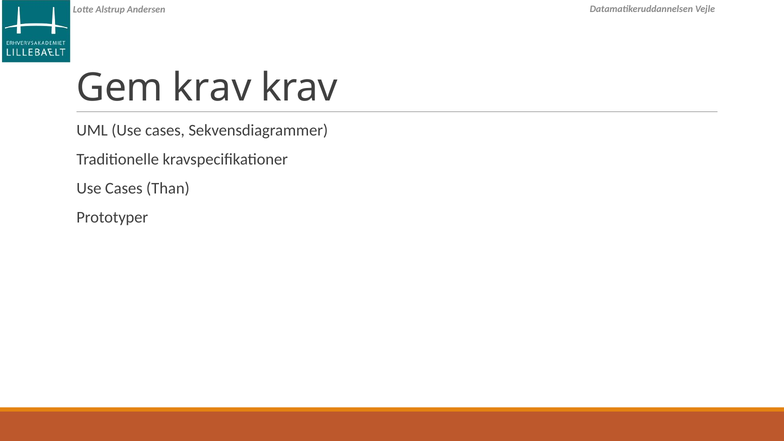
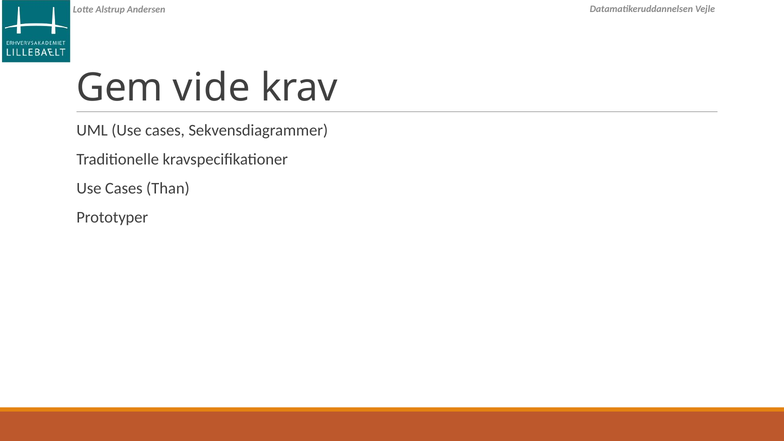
Gem krav: krav -> vide (212, 88)
